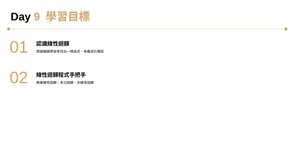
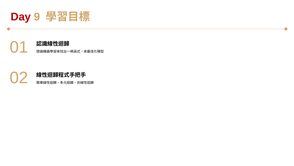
Day colour: black -> red (21, 17)
